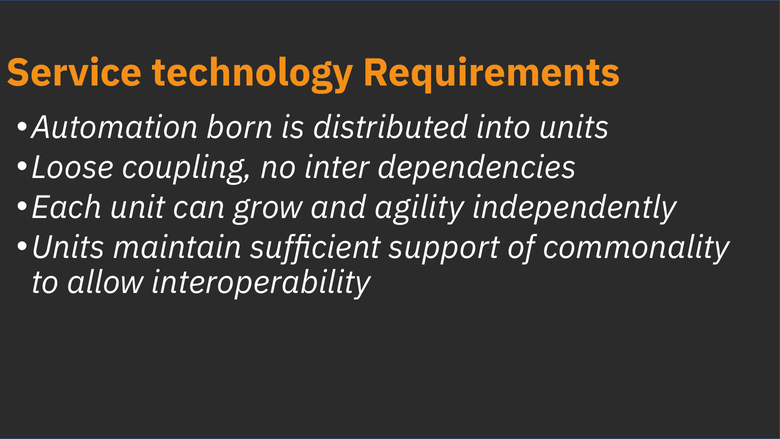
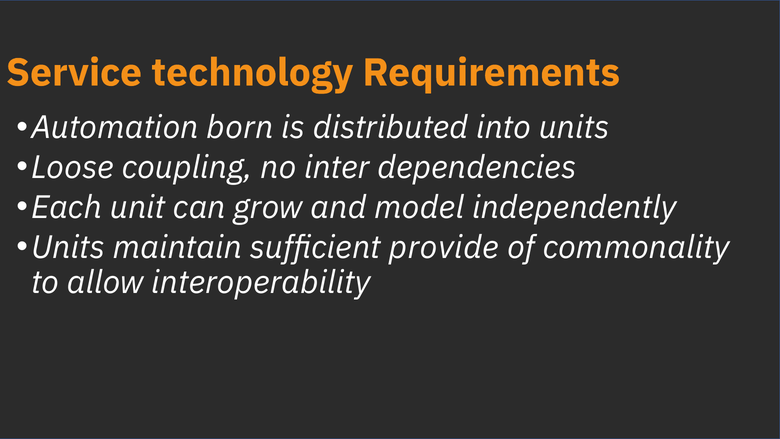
agility: agility -> model (419, 207)
support: support -> provide (444, 247)
